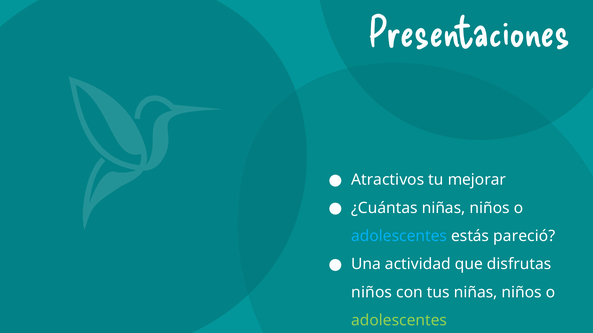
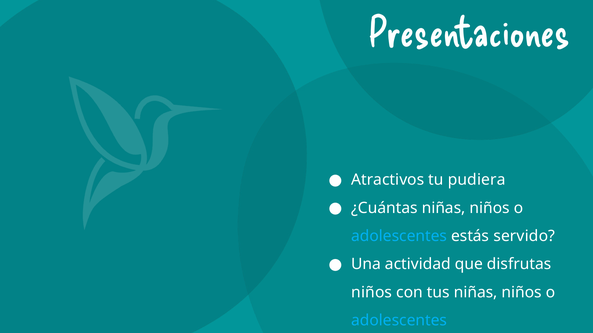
mejorar: mejorar -> pudiera (477, 180)
pareció: pareció -> servido (524, 236)
adolescentes colour: light green -> light blue (399, 321)
